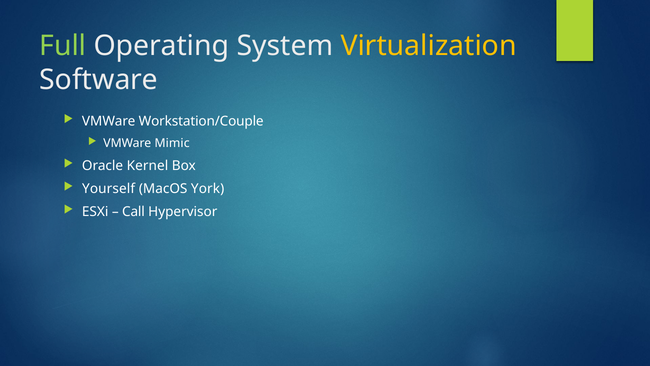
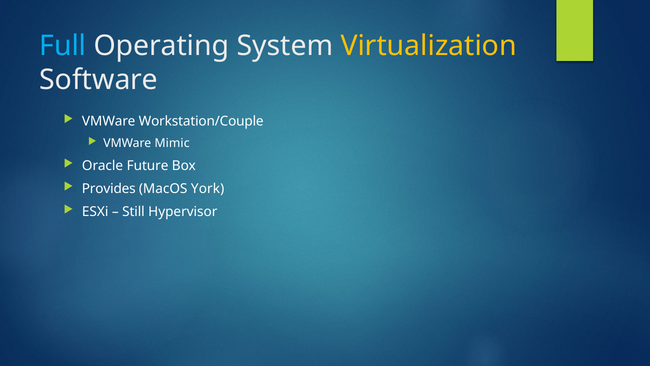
Full colour: light green -> light blue (63, 46)
Kernel: Kernel -> Future (148, 165)
Yourself: Yourself -> Provides (109, 188)
Call: Call -> Still (133, 211)
